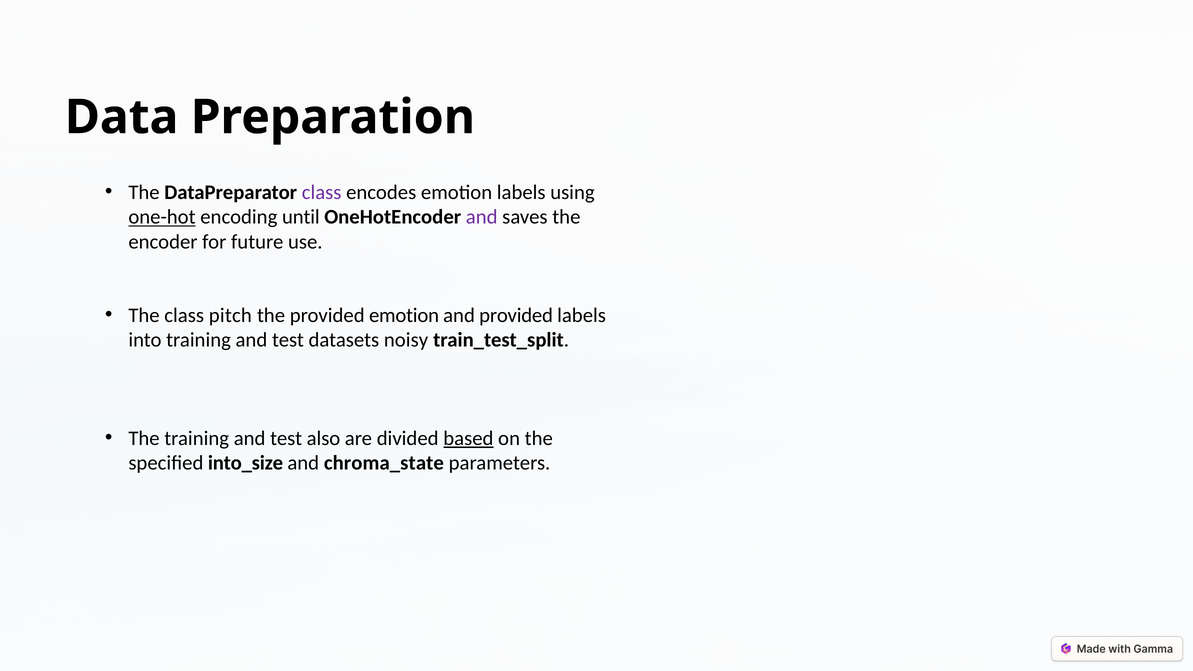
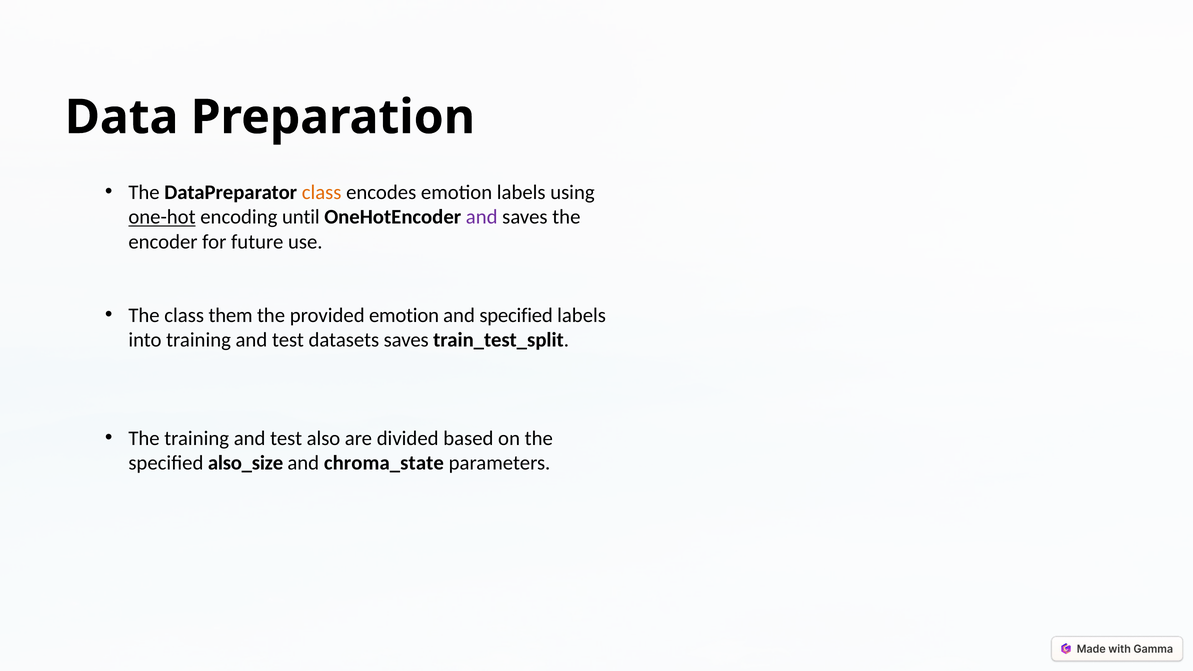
class colour: purple -> orange (322, 192)
pitch: pitch -> them (231, 315)
and provided: provided -> specified (516, 315)
datasets noisy: noisy -> saves (406, 340)
based underline: present -> none (468, 438)
into_size: into_size -> also_size (246, 463)
